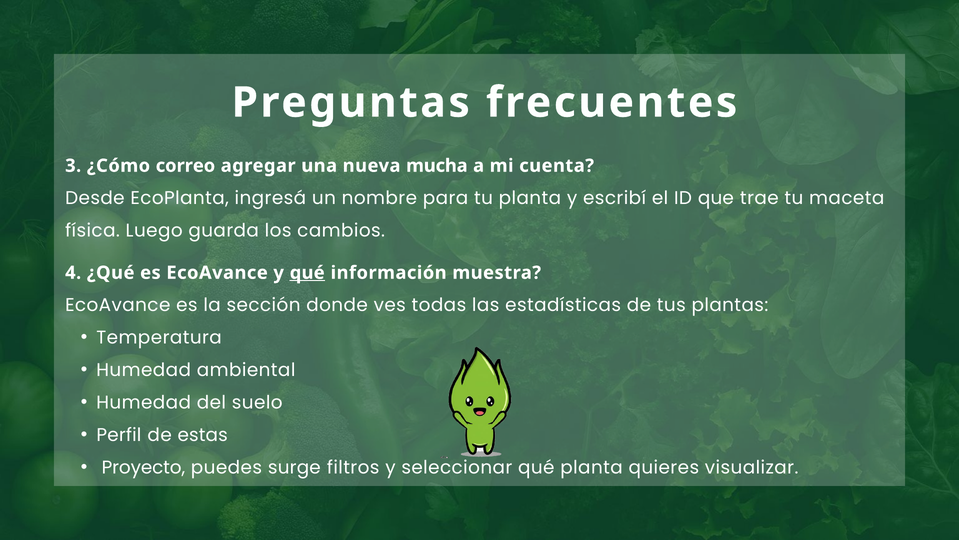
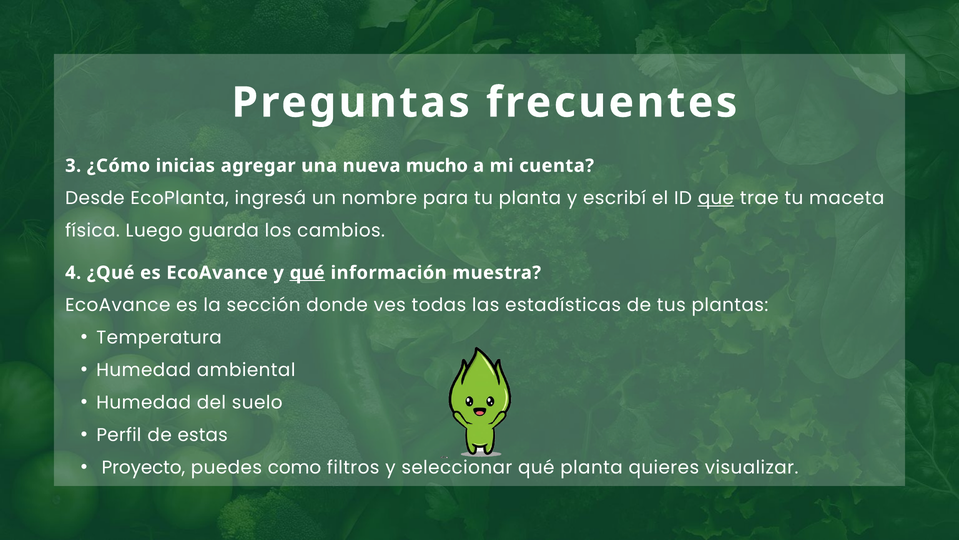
correo: correo -> inicias (185, 166)
mucha: mucha -> mucho (437, 166)
que underline: none -> present (716, 198)
surge: surge -> como (295, 467)
